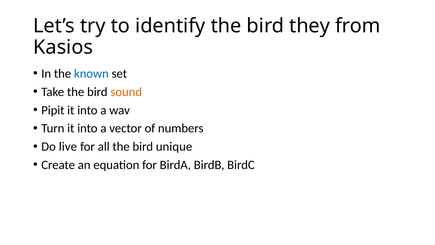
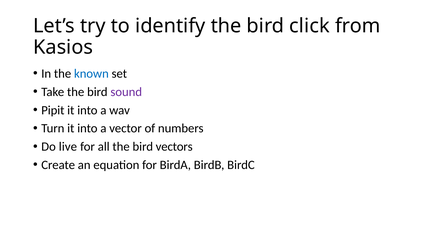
they: they -> click (310, 26)
sound colour: orange -> purple (126, 92)
unique: unique -> vectors (174, 147)
